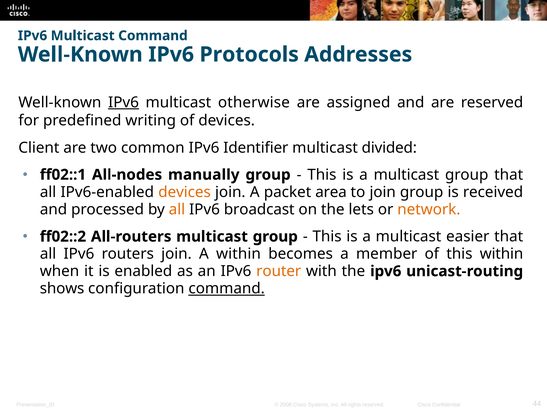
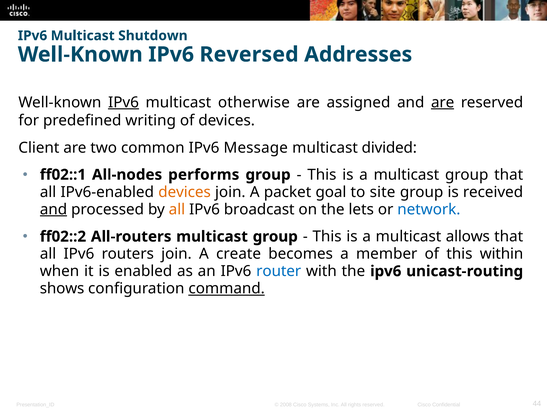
Multicast Command: Command -> Shutdown (153, 36)
Protocols: Protocols -> Reversed (249, 55)
are underline: none -> present (443, 102)
Identifier: Identifier -> Message (256, 148)
manually: manually -> performs (204, 175)
area: area -> goal (331, 192)
to join: join -> site (383, 192)
and underline: none -> present (53, 209)
network colour: orange -> blue (429, 209)
easier: easier -> allows (468, 237)
A within: within -> create (239, 254)
router colour: orange -> blue (279, 271)
